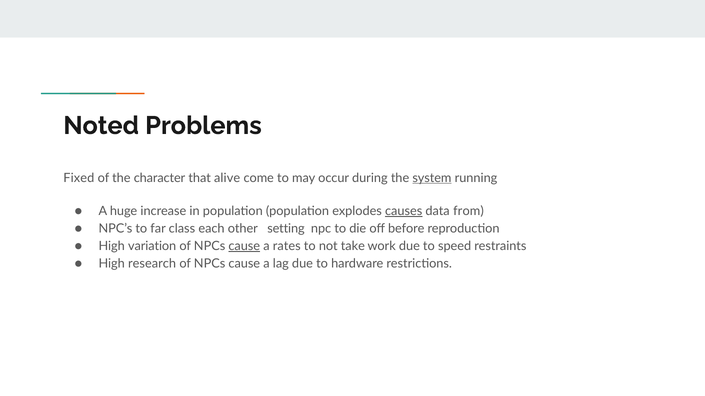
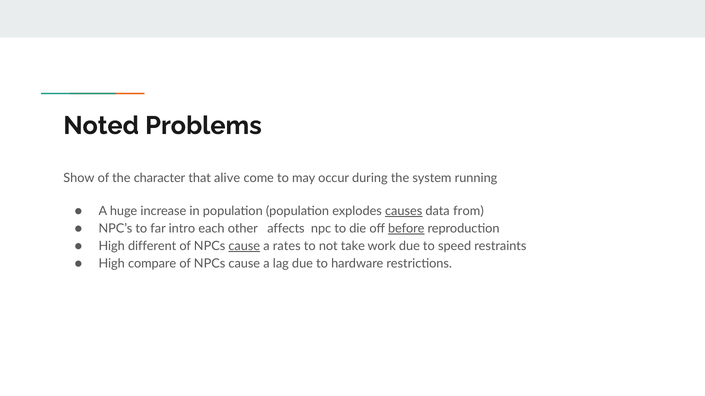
Fixed: Fixed -> Show (79, 178)
system underline: present -> none (432, 178)
class: class -> intro (182, 229)
setting: setting -> affects (286, 229)
before underline: none -> present (406, 229)
variation: variation -> different (152, 247)
research: research -> compare (152, 264)
